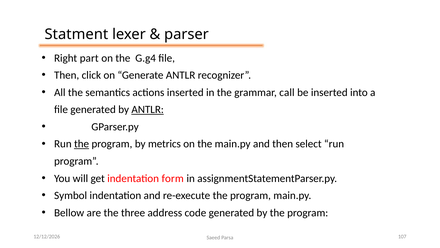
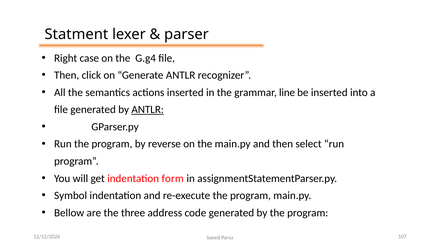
part: part -> case (89, 58)
call: call -> line (287, 92)
the underline: present -> none (82, 144)
metrics: metrics -> reverse (164, 144)
